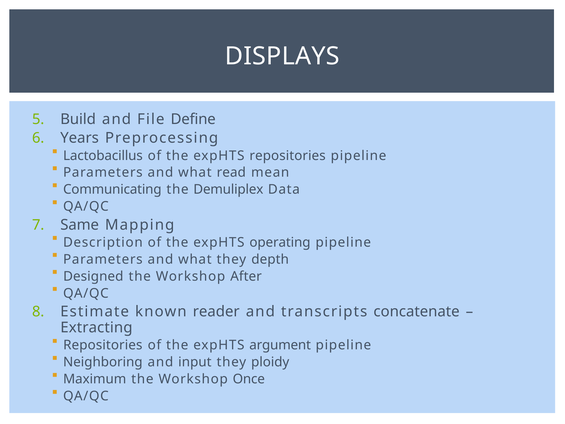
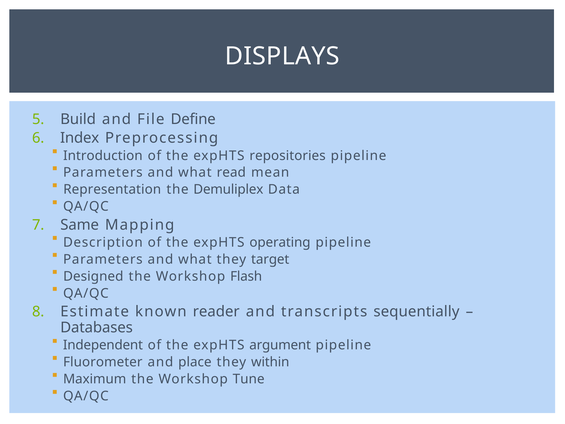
Years: Years -> Index (80, 138)
Lactobacillus: Lactobacillus -> Introduction (103, 156)
Communicating: Communicating -> Representation (112, 189)
depth: depth -> target (270, 259)
After: After -> Flash (246, 276)
concatenate: concatenate -> sequentially (416, 311)
Extracting: Extracting -> Databases (97, 327)
Repositories: Repositories -> Independent (103, 345)
Neighboring: Neighboring -> Fluorometer (103, 362)
input: input -> place (195, 362)
ploidy: ploidy -> within (270, 362)
Once: Once -> Tune (249, 379)
